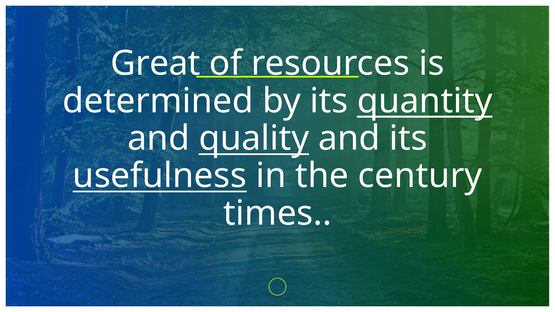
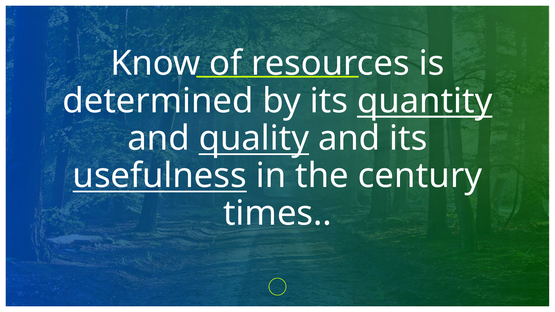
Great: Great -> Know (156, 64)
